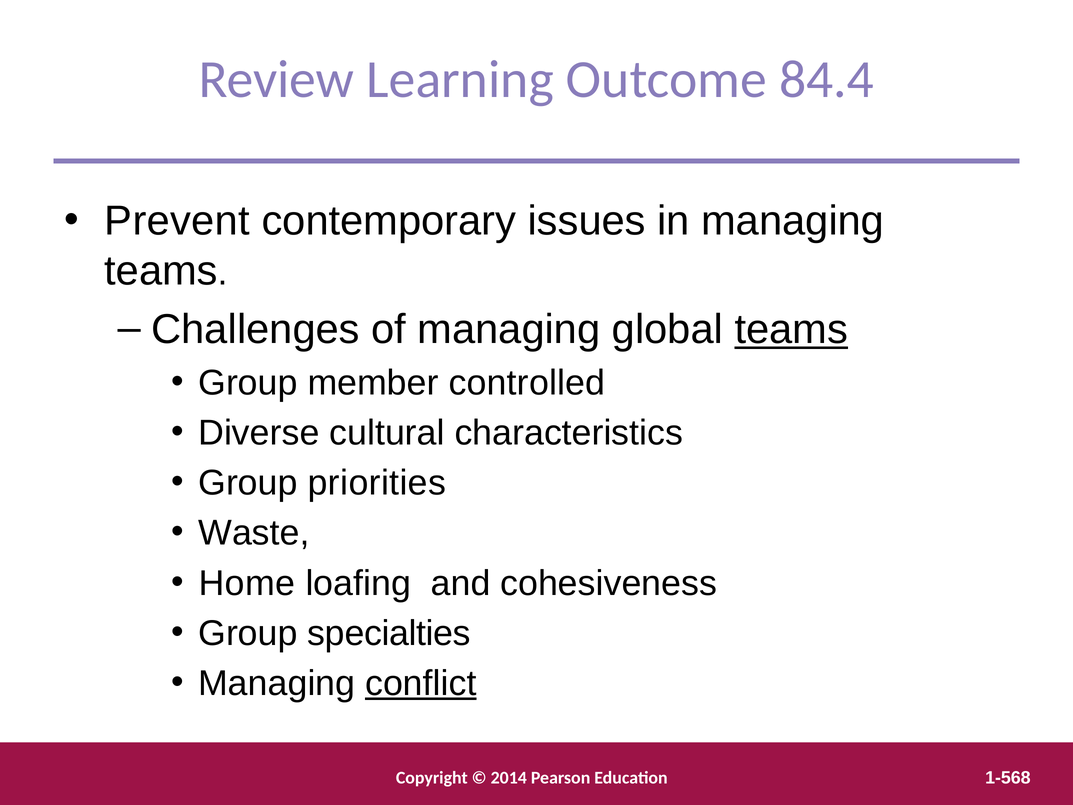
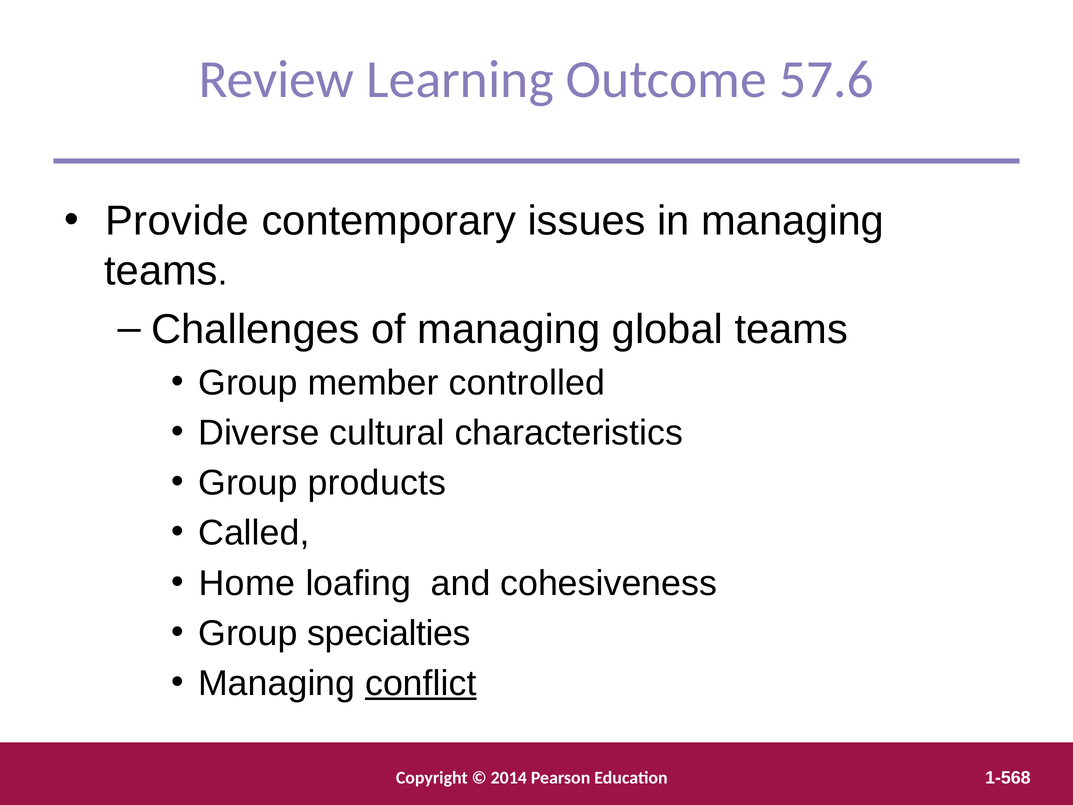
84.4: 84.4 -> 57.6 (827, 80)
Prevent: Prevent -> Provide (177, 221)
teams underline: present -> none (791, 330)
priorities: priorities -> products (377, 483)
Waste: Waste -> Called (254, 533)
